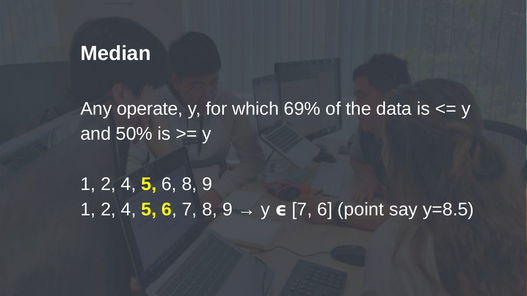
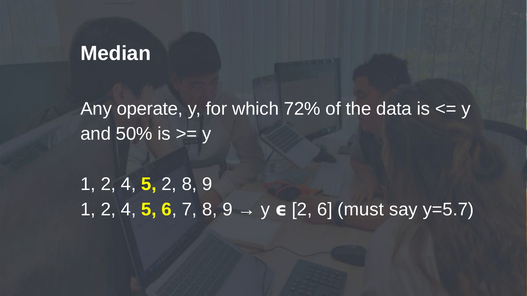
69%: 69% -> 72% (302, 109)
6: 6 -> 2 (169, 185)
y 7: 7 -> 2 (302, 210)
point: point -> must (361, 210)
y=8.5: y=8.5 -> y=5.7 (448, 210)
